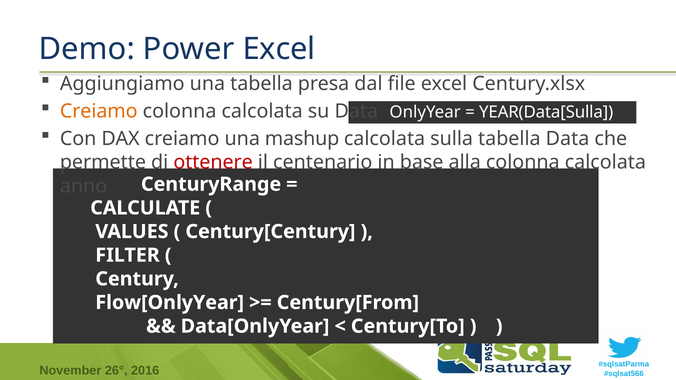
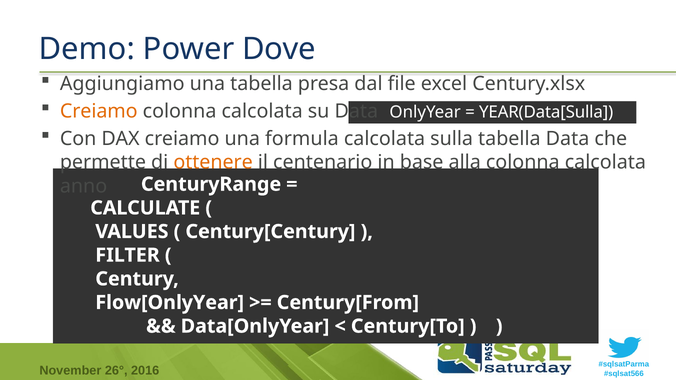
Power Excel: Excel -> Dove (279, 49)
mashup: mashup -> formula (302, 139)
ottenere colour: red -> orange (213, 163)
